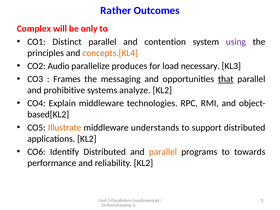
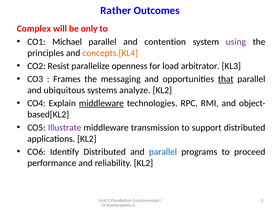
Distinct: Distinct -> Michael (67, 42)
Audio: Audio -> Resist (59, 66)
produces: produces -> openness (130, 66)
necessary: necessary -> arbitrator (200, 66)
prohibitive: prohibitive -> ubiquitous (64, 90)
middleware underline: none -> present (101, 103)
Illustrate colour: orange -> purple (65, 128)
understands: understands -> transmission (155, 128)
parallel colour: orange -> blue (163, 152)
towards: towards -> proceed (250, 152)
